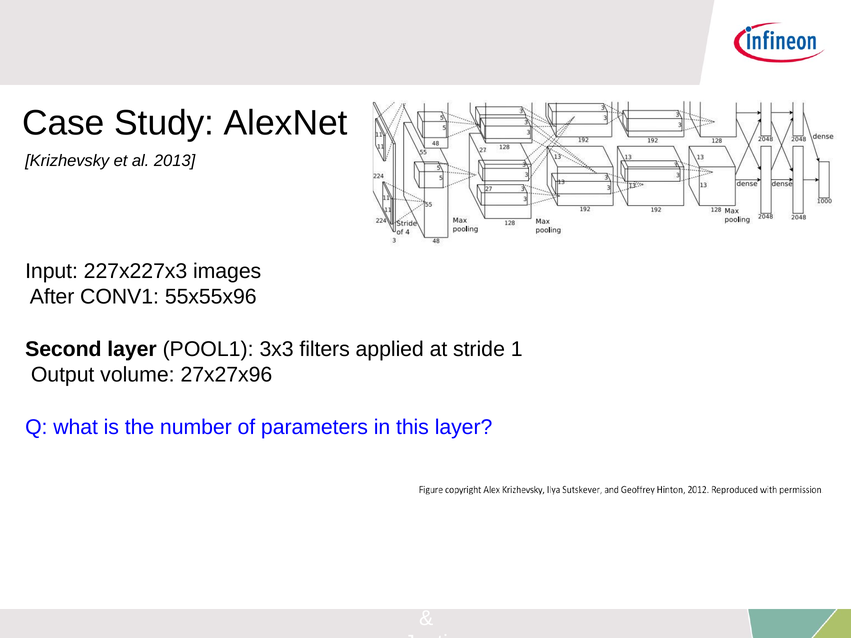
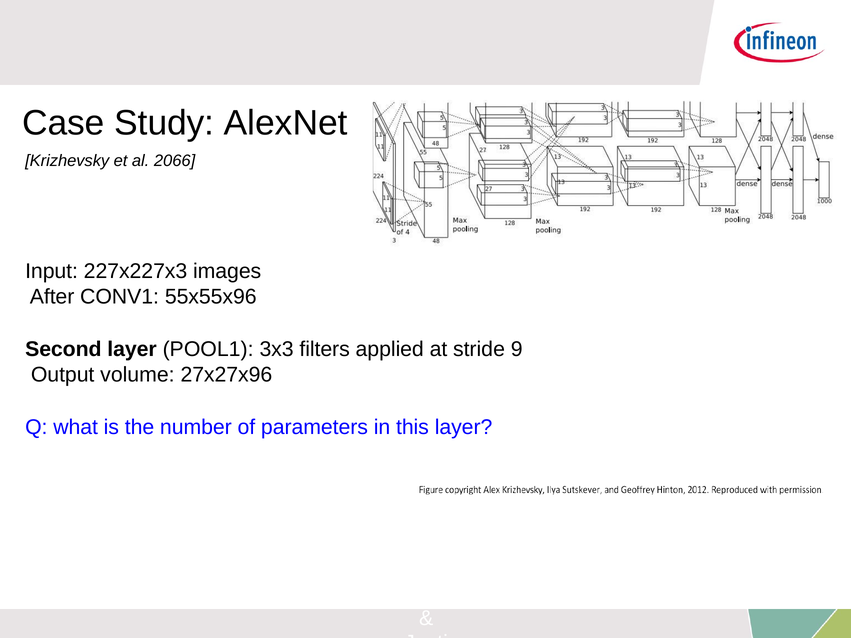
2013: 2013 -> 2066 (175, 161)
stride 1: 1 -> 9 (517, 349)
